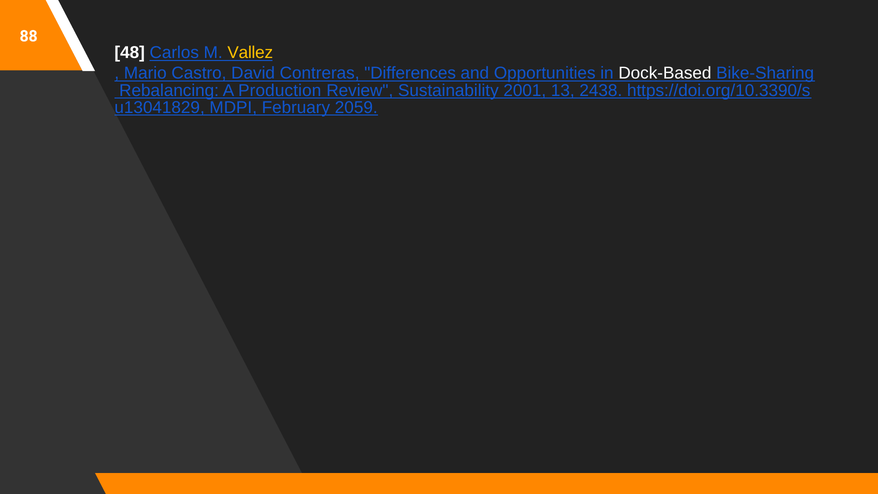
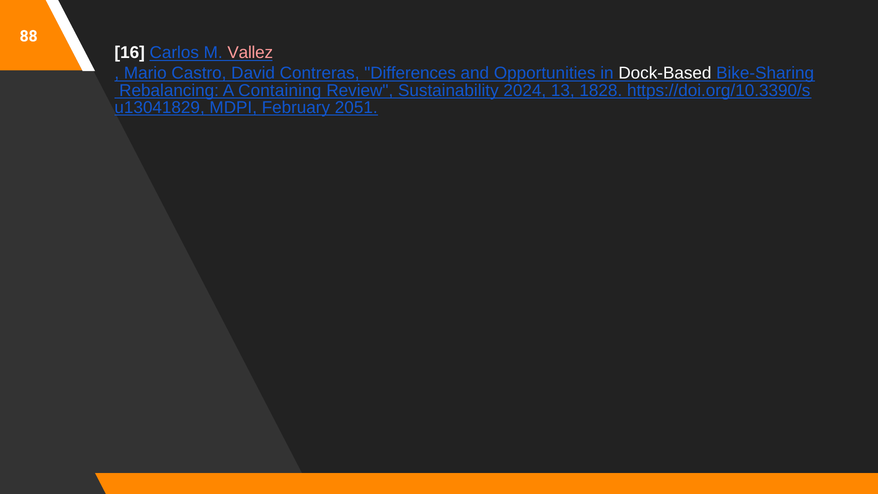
48: 48 -> 16 (130, 53)
Vallez colour: yellow -> pink (250, 53)
Production: Production -> Containing (280, 90)
2001: 2001 -> 2024 (525, 90)
2438: 2438 -> 1828 (601, 90)
2059: 2059 -> 2051 (356, 107)
